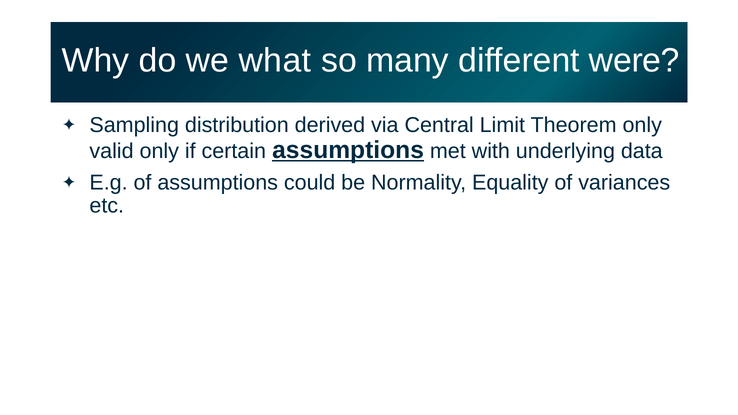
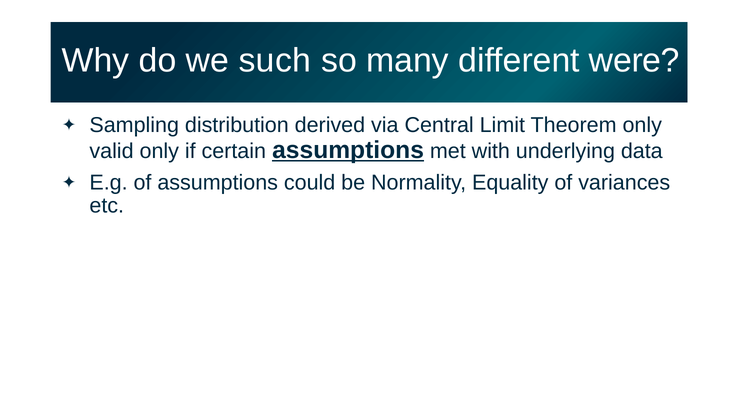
what: what -> such (275, 61)
